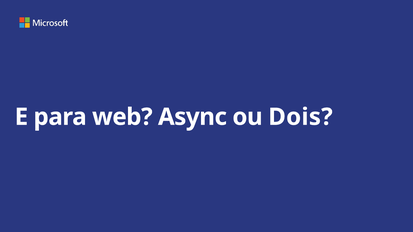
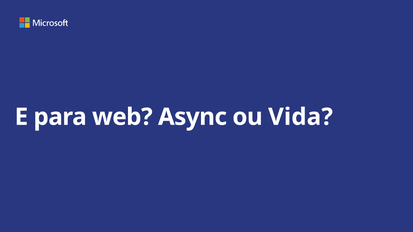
Dois: Dois -> Vida (300, 117)
